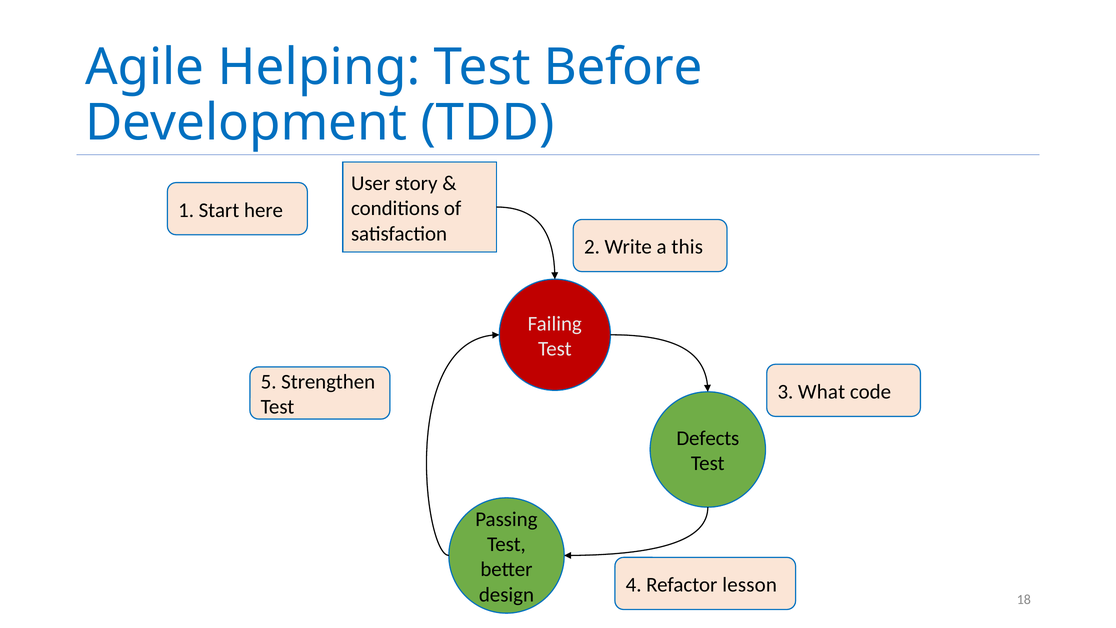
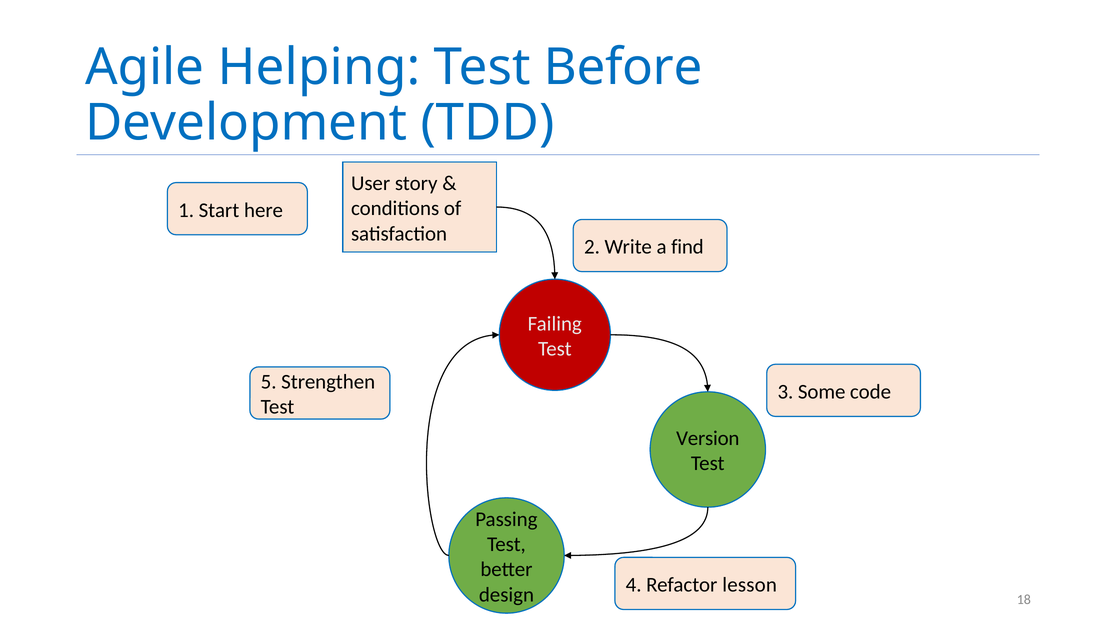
this: this -> find (687, 247)
What: What -> Some (822, 392)
Defects: Defects -> Version (708, 438)
